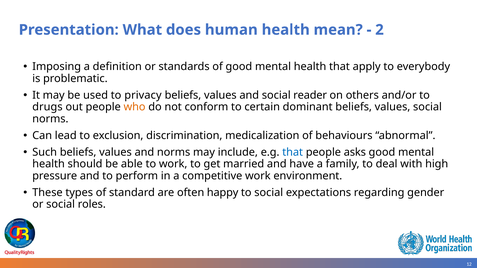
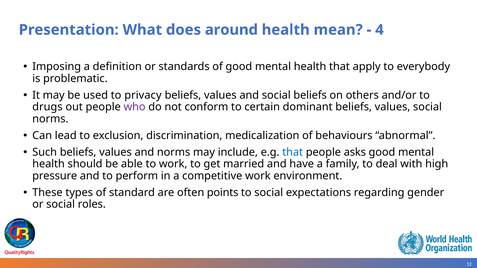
human: human -> around (231, 30)
2: 2 -> 4 (379, 30)
social reader: reader -> beliefs (310, 95)
who colour: orange -> purple (135, 107)
happy: happy -> points (223, 193)
